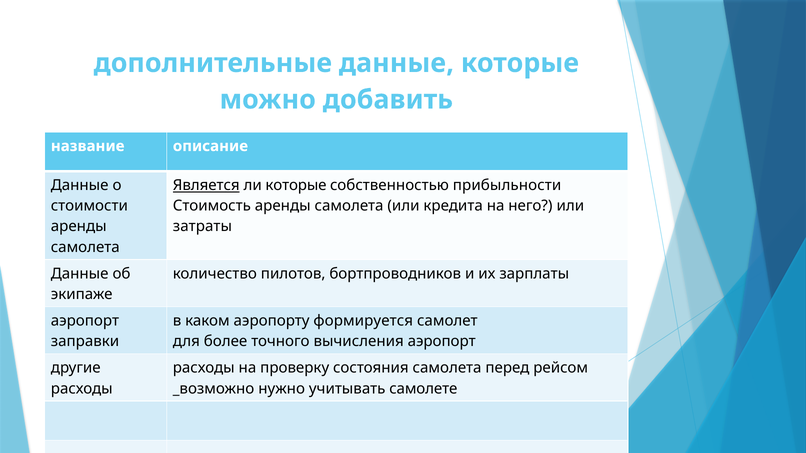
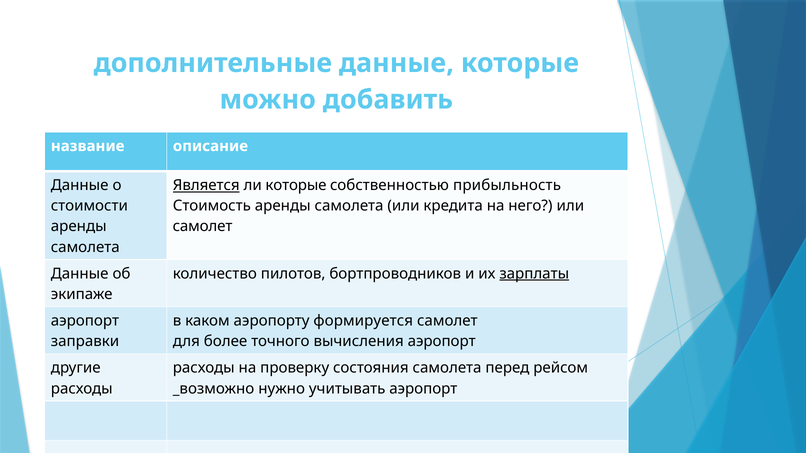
прибыльности: прибыльности -> прибыльность (507, 186)
затраты: затраты -> самолет (203, 227)
зарплаты underline: none -> present (534, 274)
учитывать самолете: самолете -> аэропорт (423, 389)
